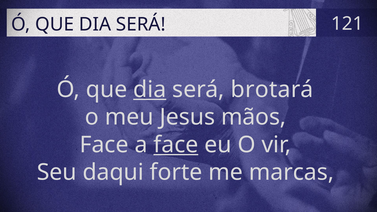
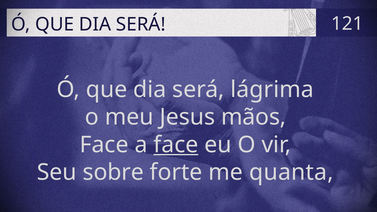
dia underline: present -> none (150, 89)
brotará: brotará -> lágrima (272, 89)
daqui: daqui -> sobre (113, 172)
marcas: marcas -> quanta (291, 172)
